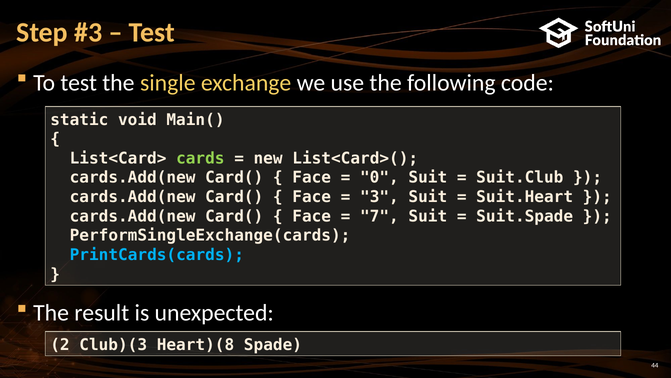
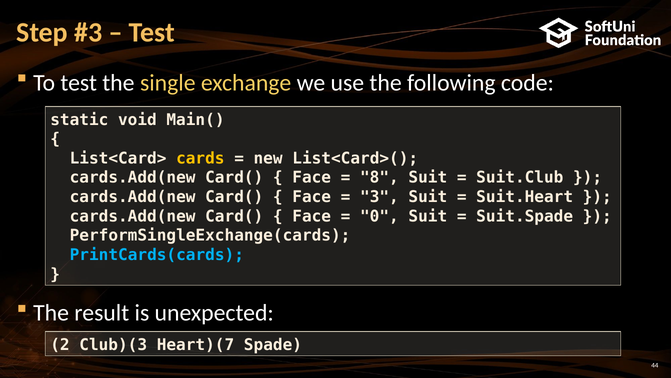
cards colour: light green -> yellow (200, 158)
0: 0 -> 8 (379, 177)
7: 7 -> 0 (379, 216)
Heart)(8: Heart)(8 -> Heart)(7 (195, 344)
